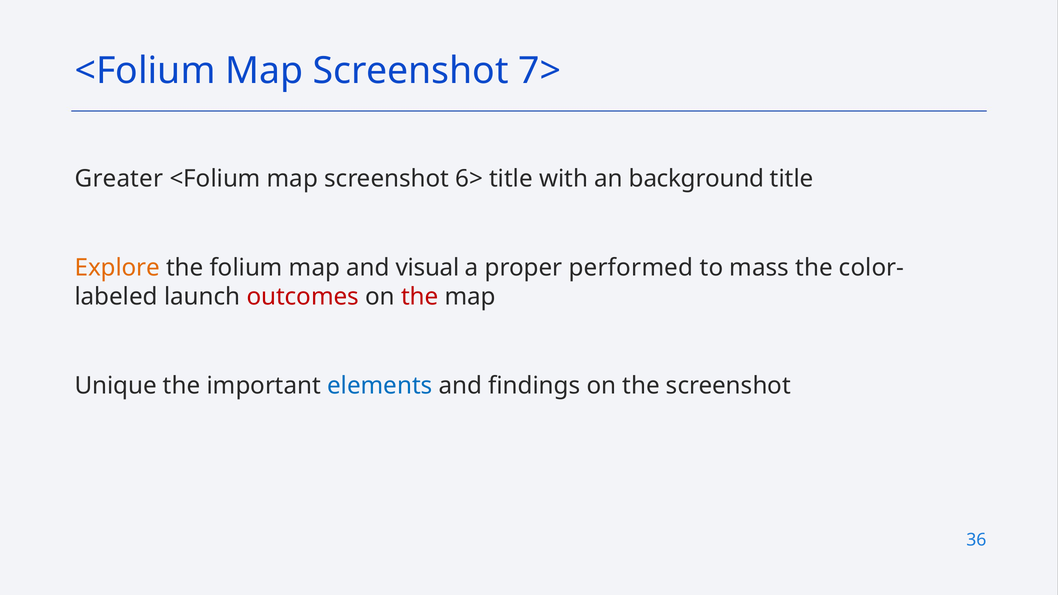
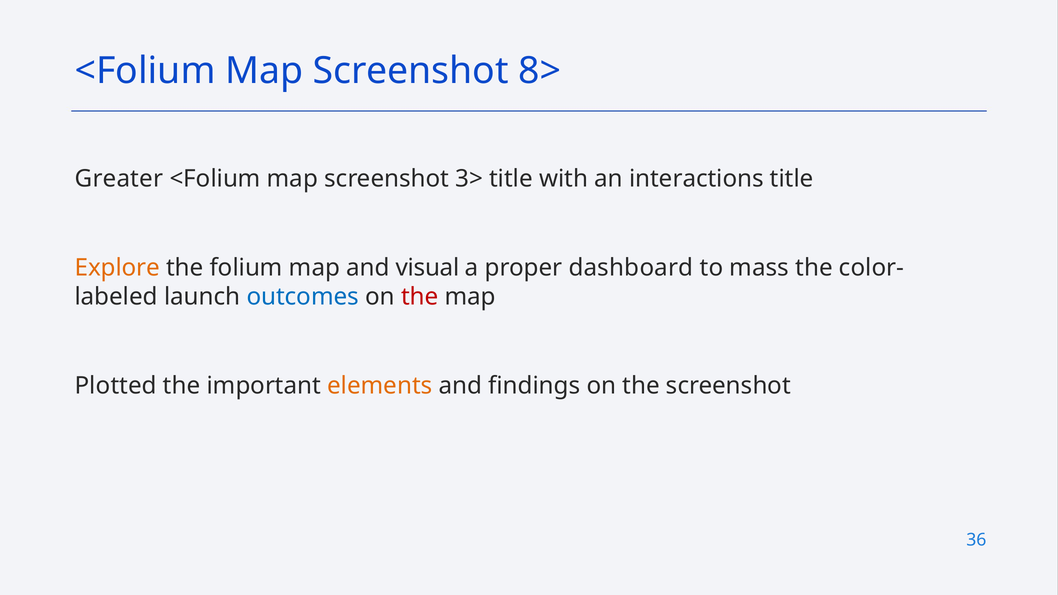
7>: 7> -> 8> (540, 71)
6>: 6> -> 3> (469, 179)
background: background -> interactions (696, 179)
performed: performed -> dashboard (631, 268)
outcomes colour: red -> blue (303, 297)
Unique: Unique -> Plotted (116, 386)
elements colour: blue -> orange (380, 386)
